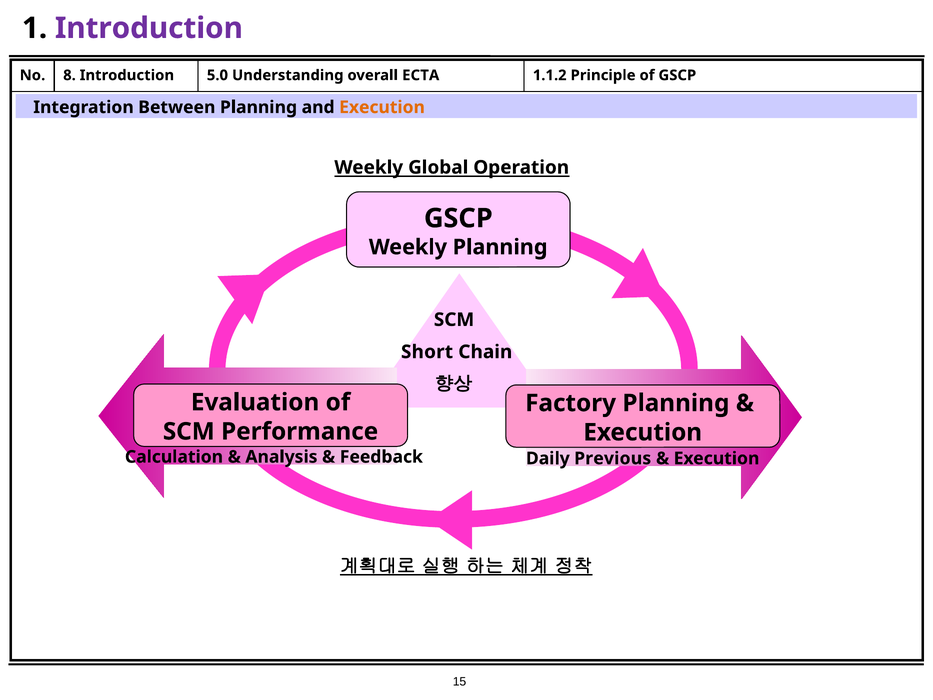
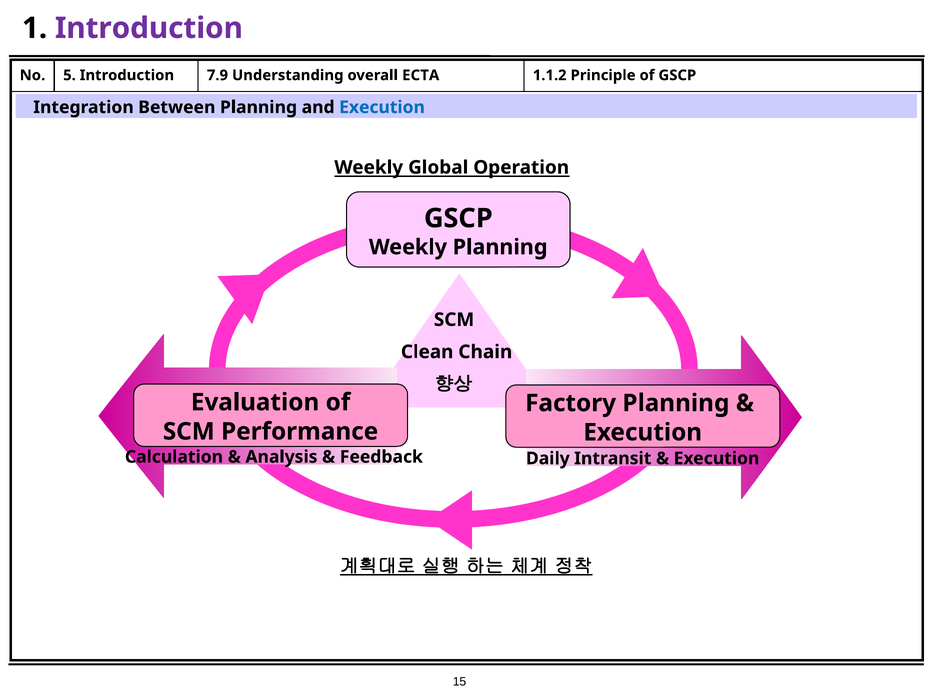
8: 8 -> 5 (69, 75)
5.0: 5.0 -> 7.9 (217, 75)
Execution colour: orange -> blue (382, 107)
Short: Short -> Clean (427, 352)
Previous: Previous -> Intransit (613, 459)
